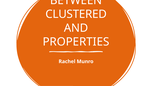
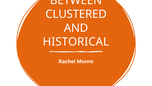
PROPERTIES: PROPERTIES -> HISTORICAL (76, 41)
